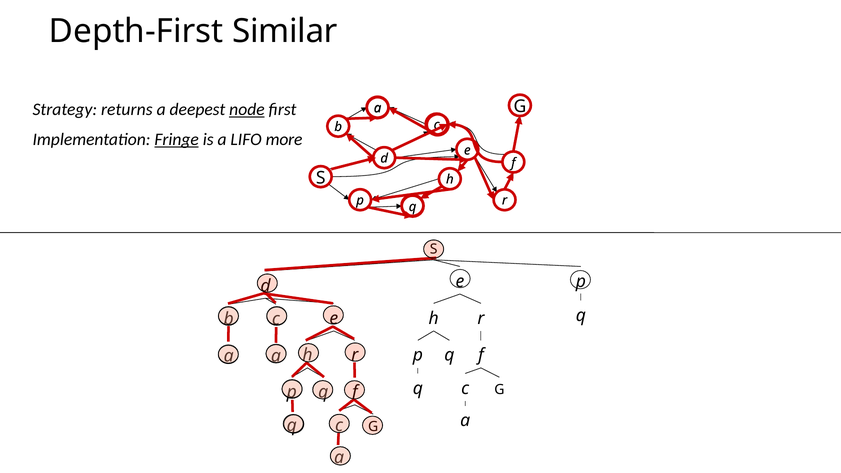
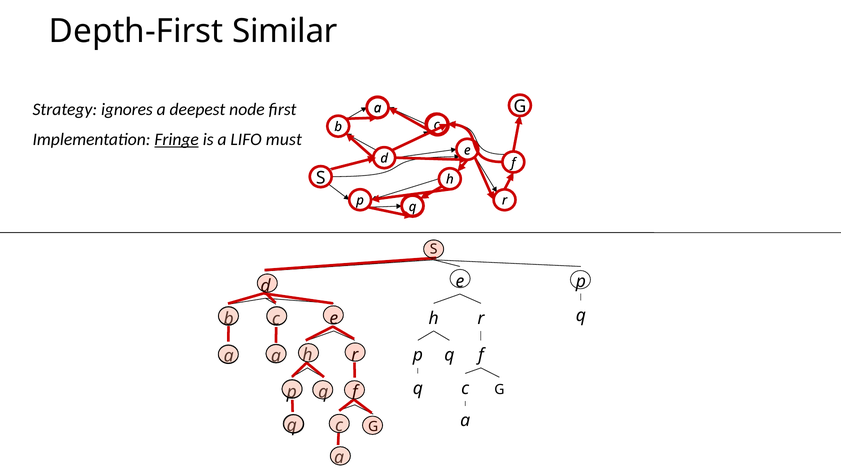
returns: returns -> ignores (127, 110)
node underline: present -> none (247, 110)
more: more -> must (284, 139)
